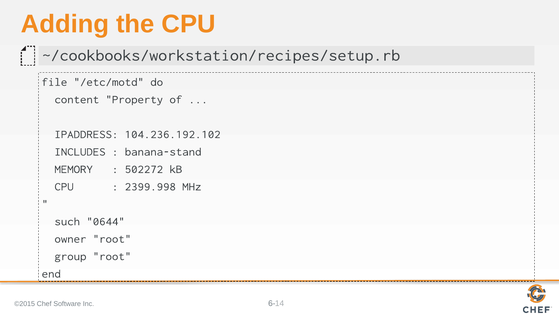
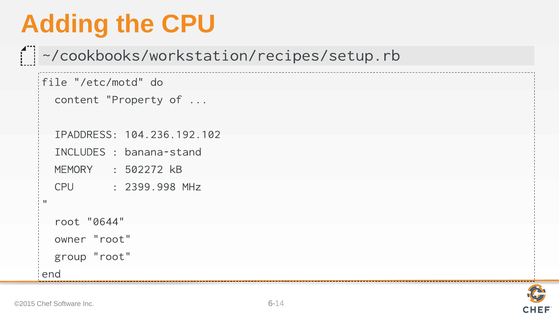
such: such -> root (67, 222)
